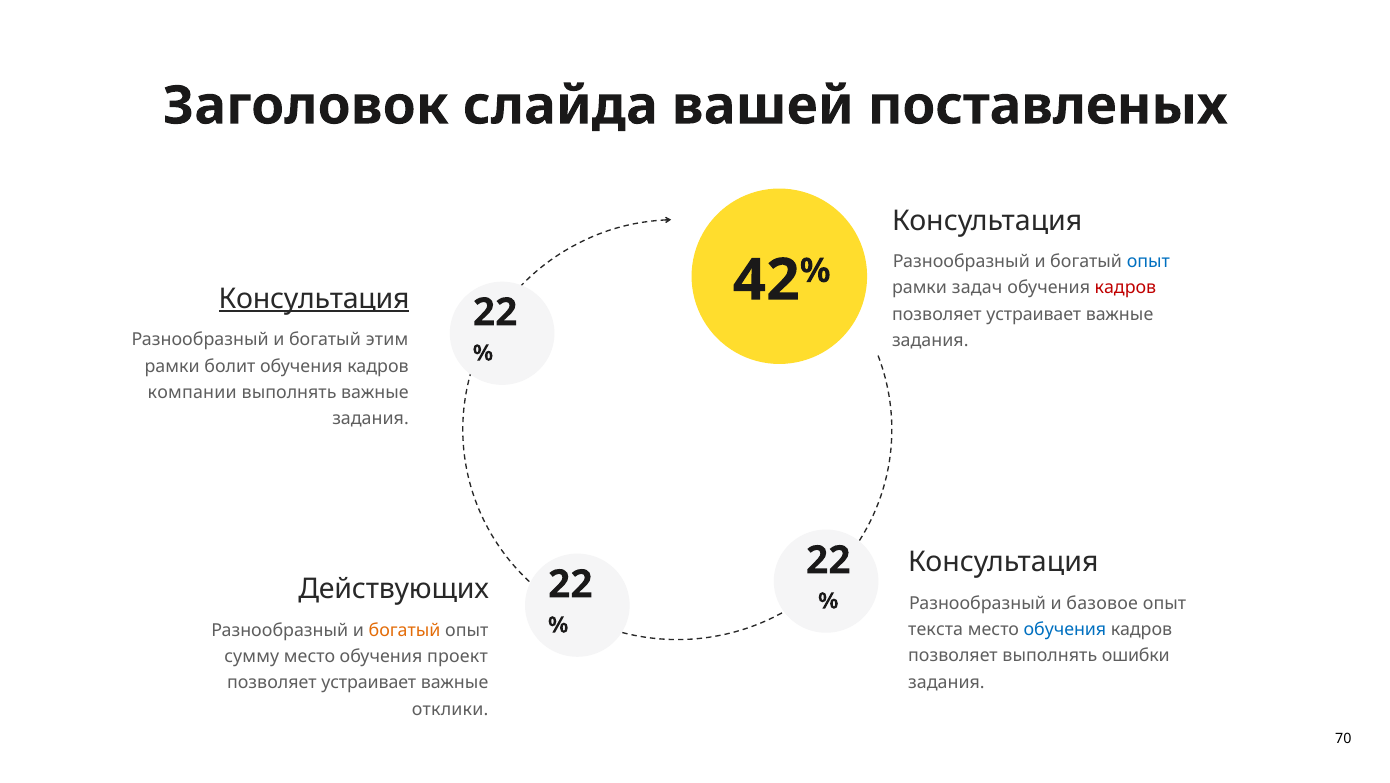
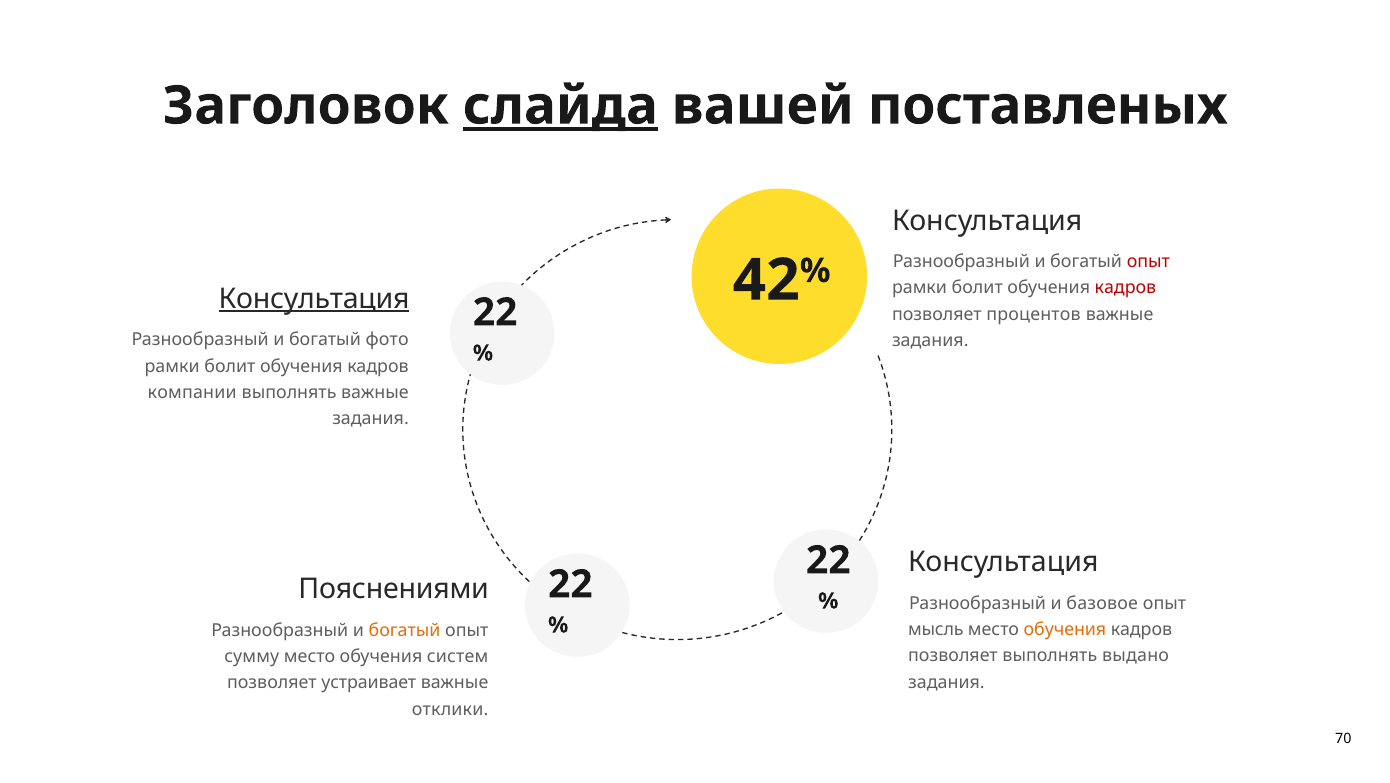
слайда underline: none -> present (560, 106)
опыт colour: blue -> red (1148, 262)
задач: задач -> болит (977, 288)
устраивает: устраивает -> процентов (1034, 315)
этим: этим -> фото (387, 340)
Действующих: Действующих -> Пояснениями (394, 590)
текста: текста -> мысль (936, 630)
обучения colour: blue -> orange (1065, 630)
ошибки: ошибки -> выдано (1136, 656)
проект: проект -> систем (458, 657)
